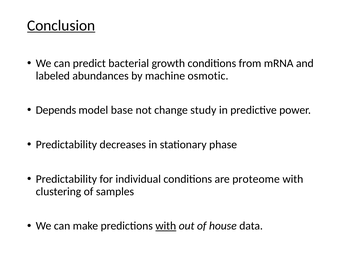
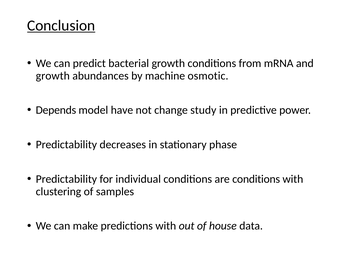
labeled: labeled -> growth (53, 76)
base: base -> have (122, 110)
are proteome: proteome -> conditions (256, 179)
with underline: present -> none (166, 226)
